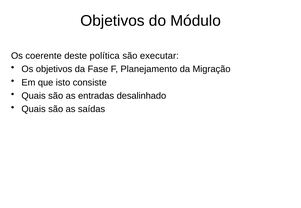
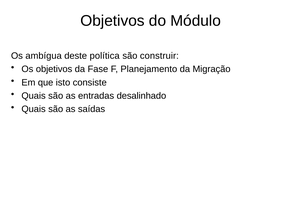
coerente: coerente -> ambígua (44, 56)
executar: executar -> construir (159, 56)
